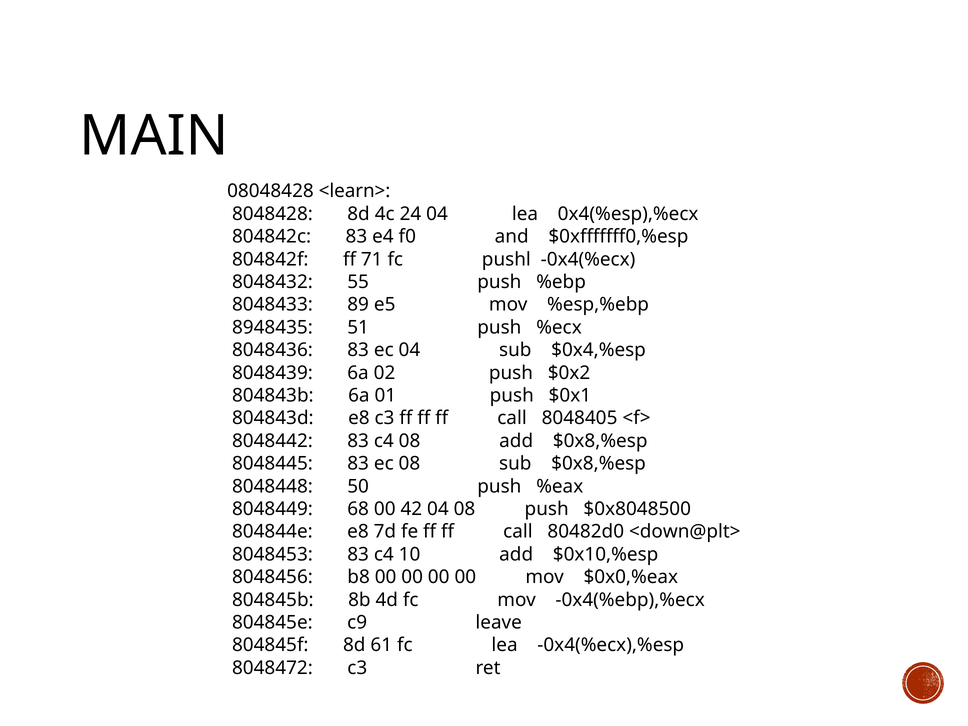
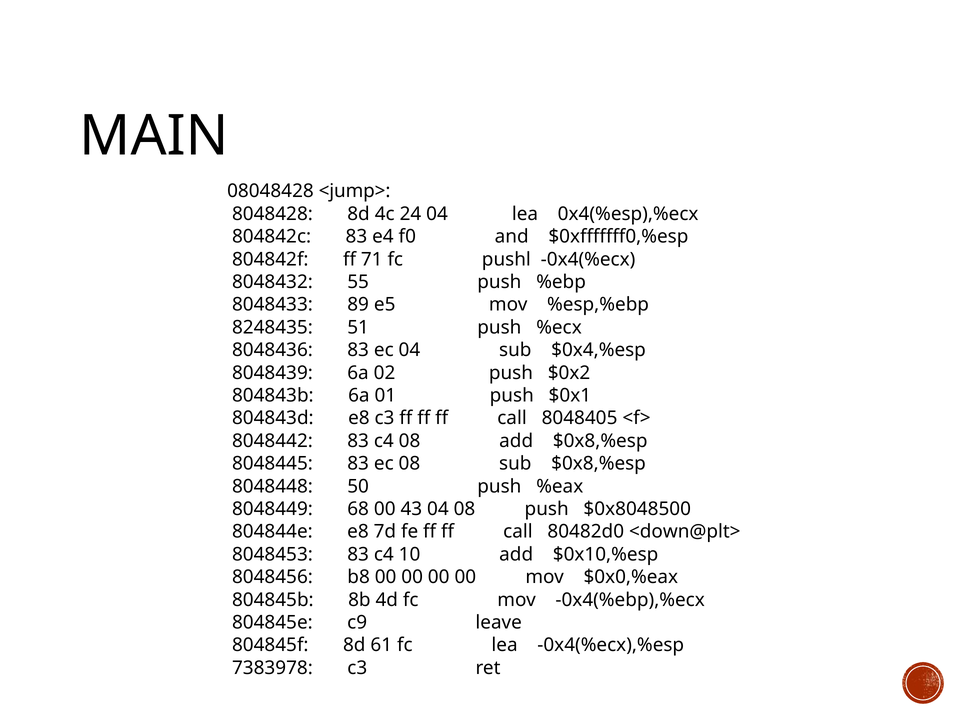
<learn>: <learn> -> <jump> (355, 191)
8948435: 8948435 -> 8248435 (272, 327)
42: 42 -> 43 (411, 509)
8048472: 8048472 -> 7383978 (272, 668)
